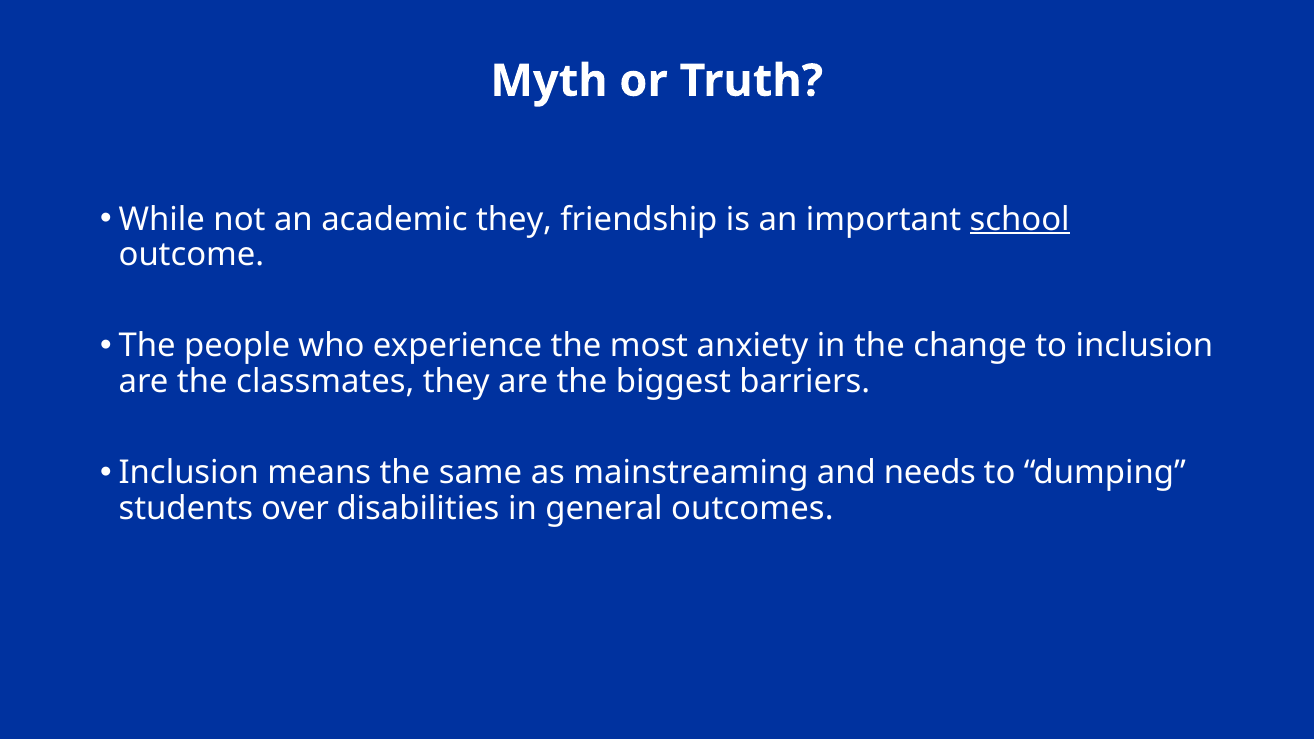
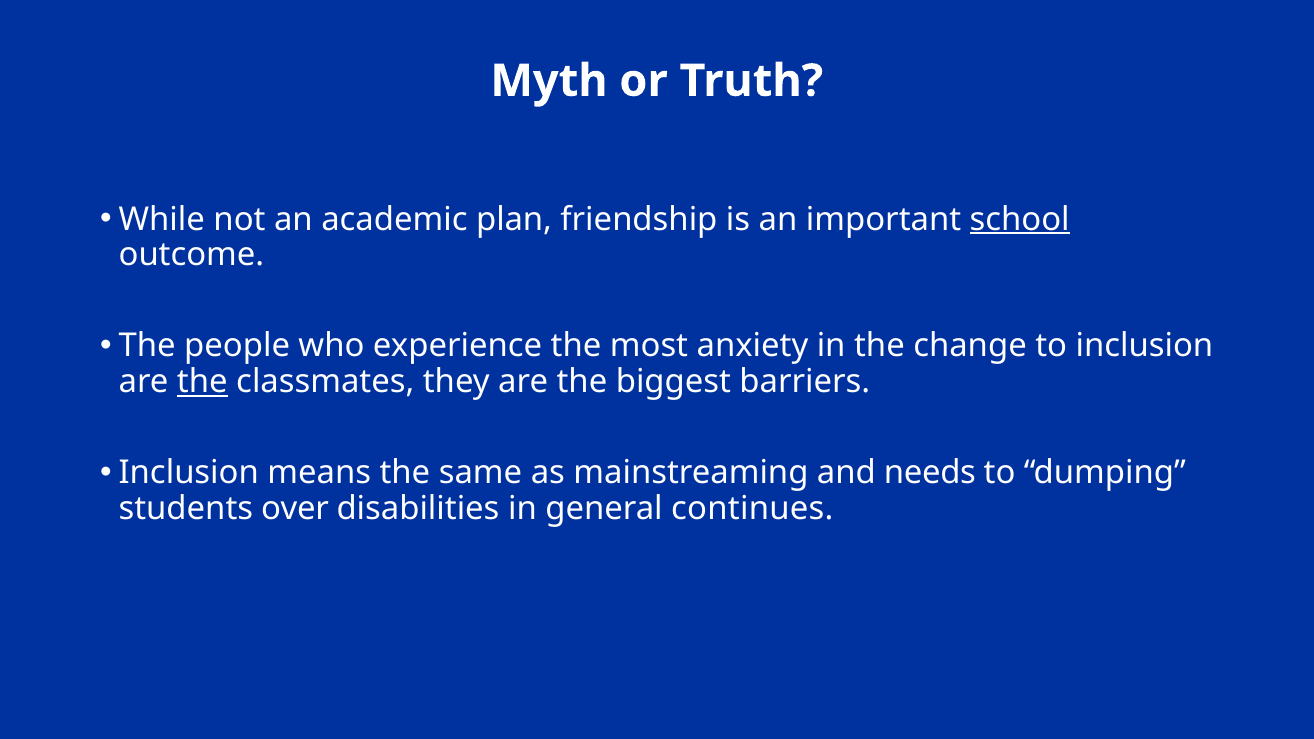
academic they: they -> plan (514, 219)
the underline: none -> present (202, 382)
outcomes: outcomes -> continues (752, 509)
